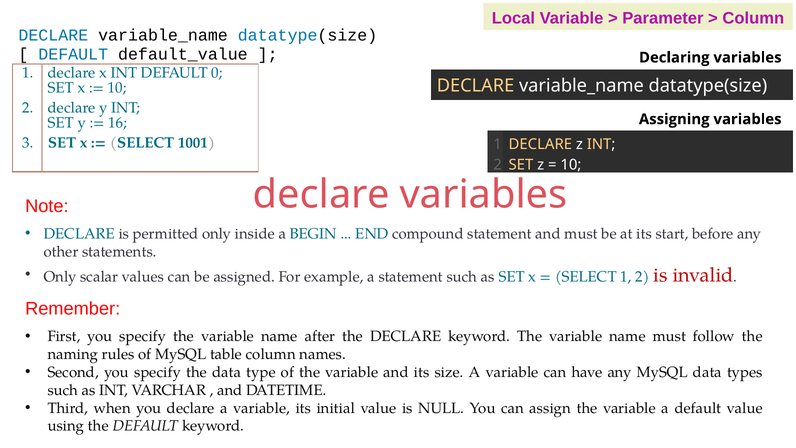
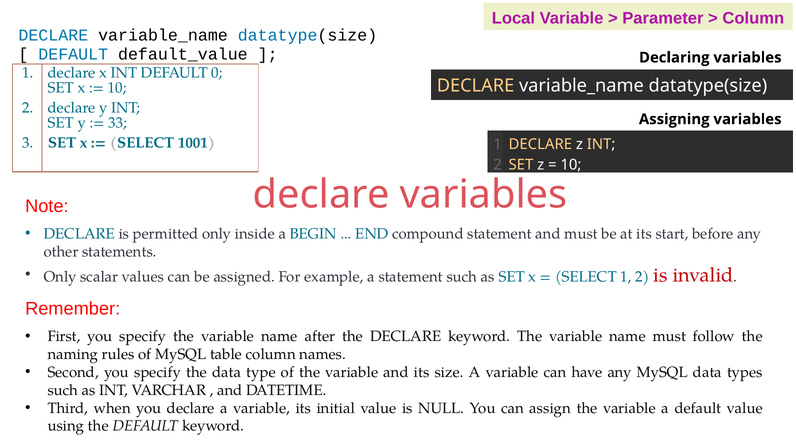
16: 16 -> 33 (118, 123)
